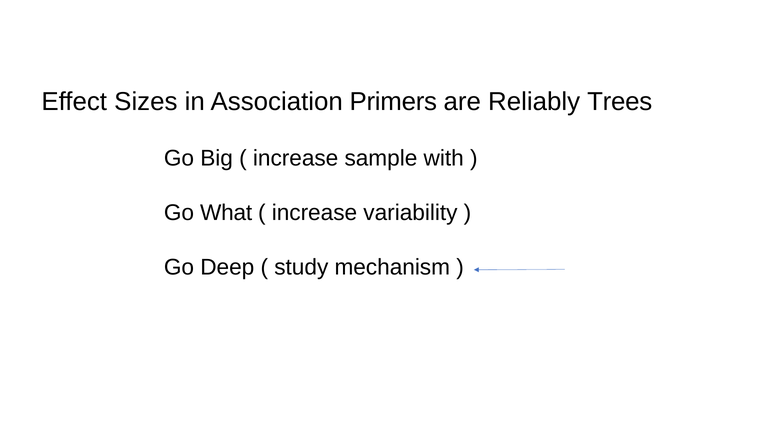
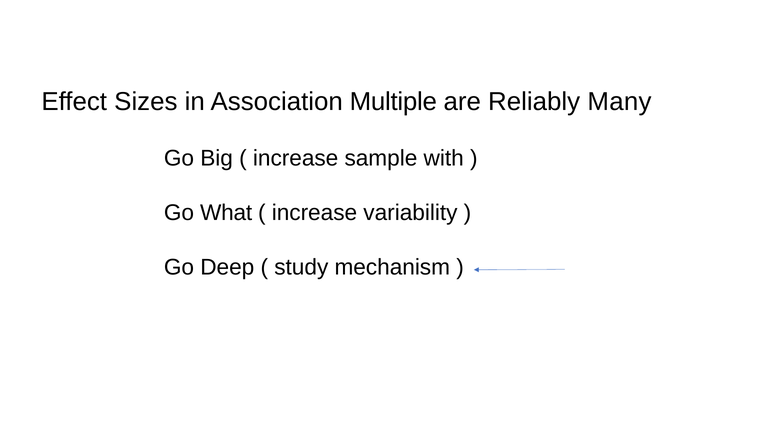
Primers: Primers -> Multiple (393, 102)
Trees: Trees -> Many (619, 102)
